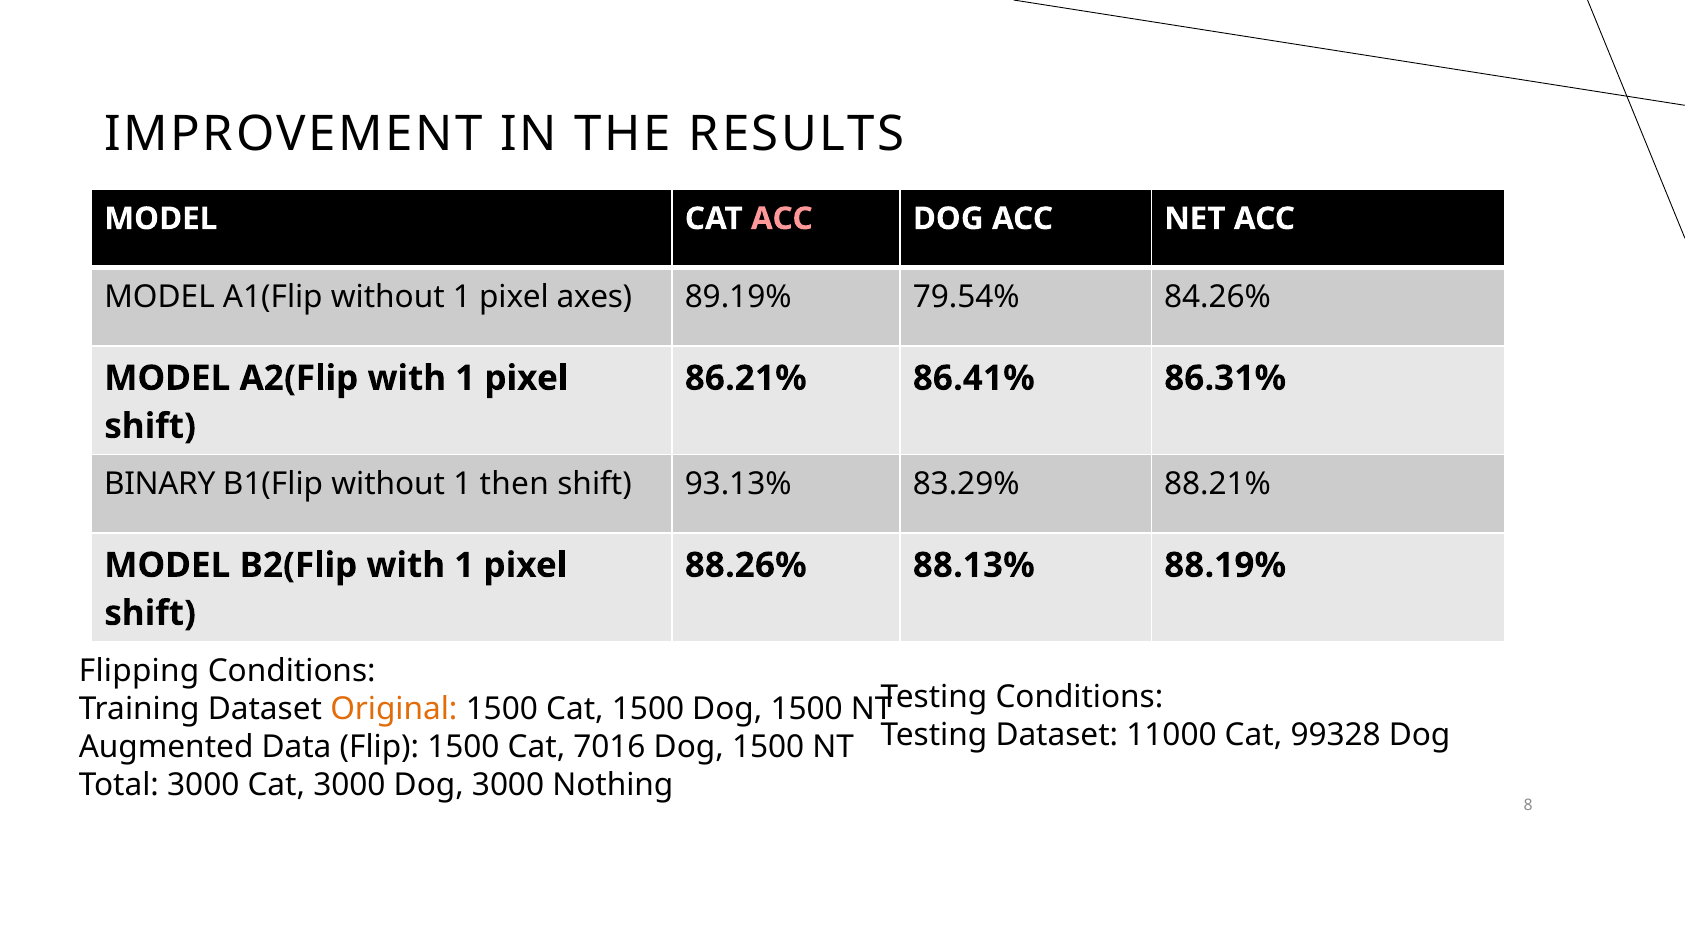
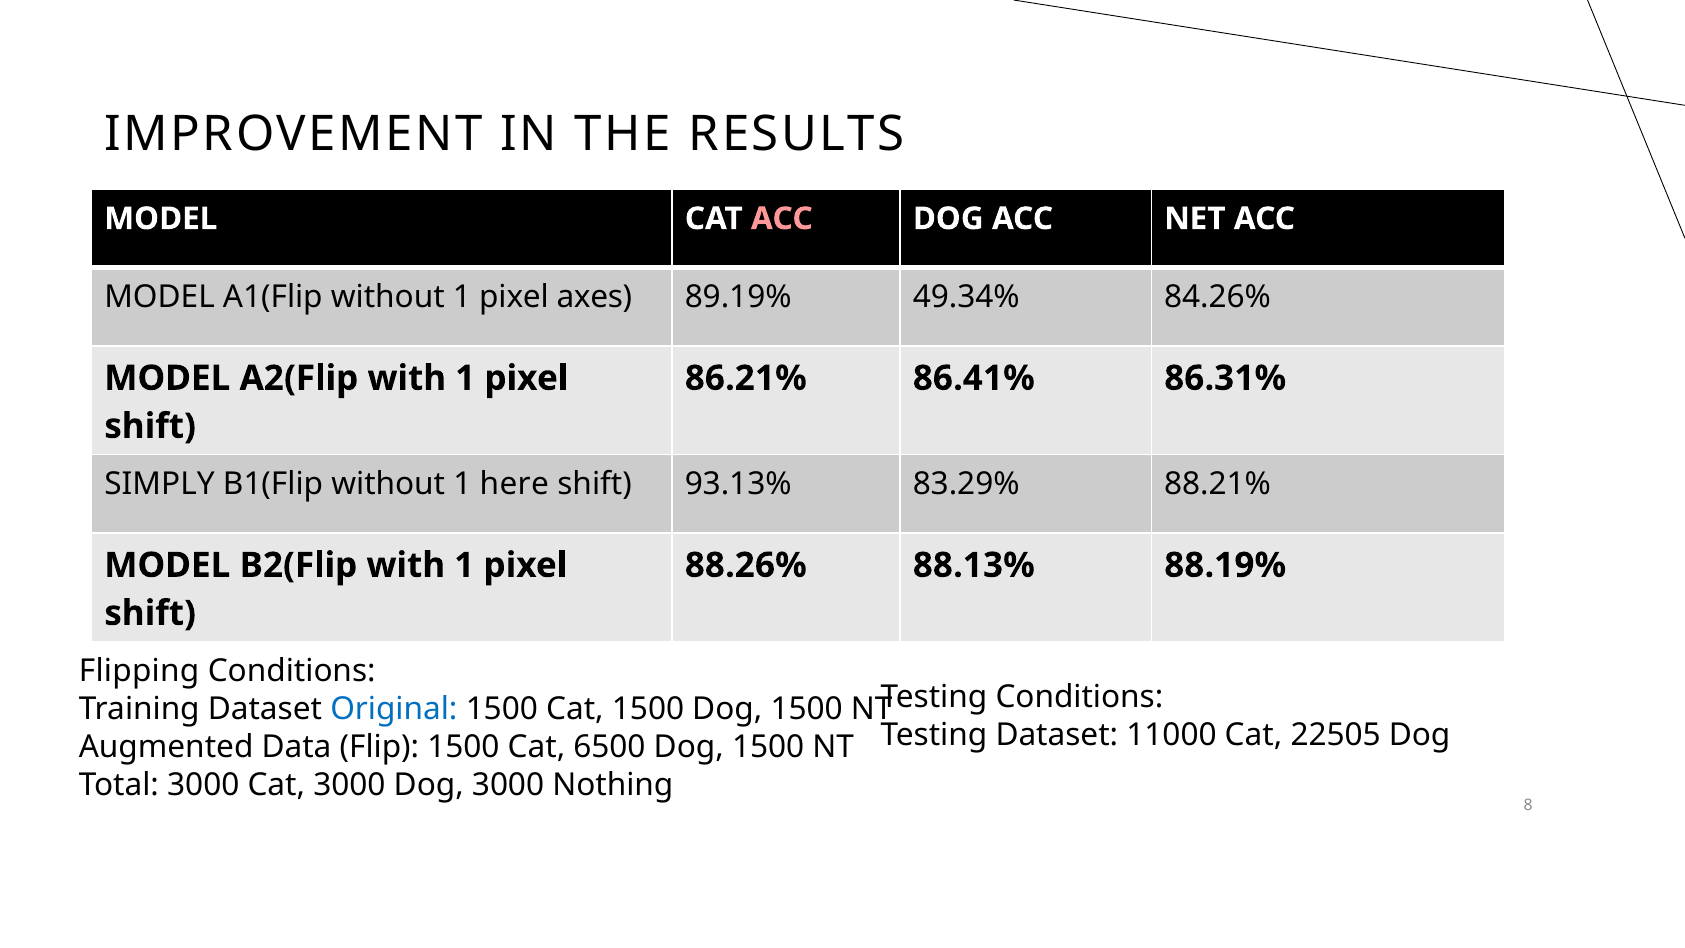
79.54%: 79.54% -> 49.34% (966, 297)
BINARY: BINARY -> SIMPLY (160, 484)
then: then -> here (514, 484)
Original colour: orange -> blue (394, 709)
99328: 99328 -> 22505 (1336, 735)
7016: 7016 -> 6500 (609, 747)
